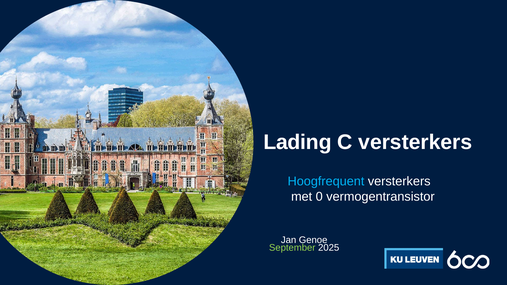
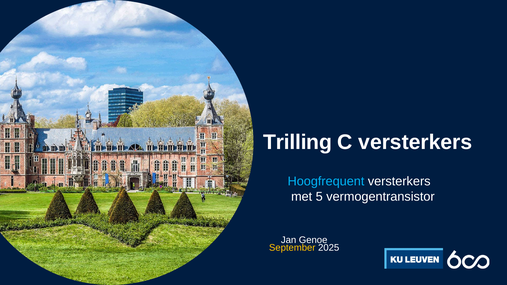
Lading: Lading -> Trilling (297, 142)
0: 0 -> 5 (319, 197)
September colour: light green -> yellow (292, 248)
